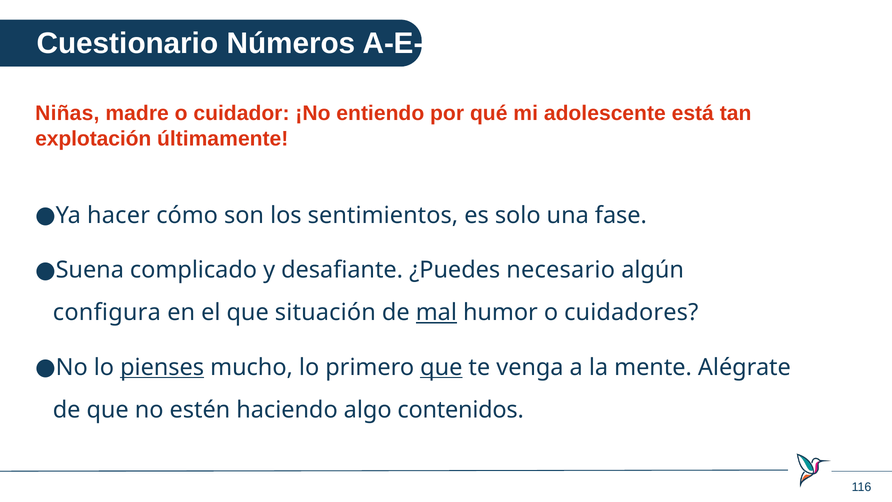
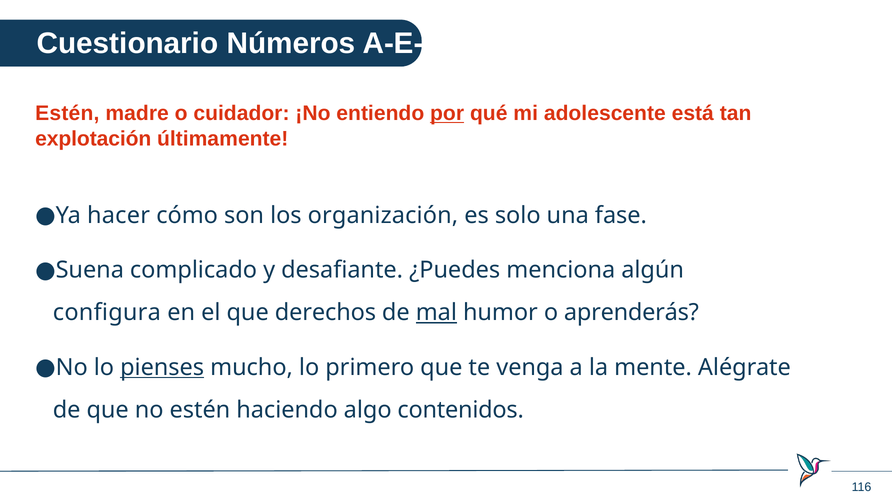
Niñas: Niñas -> Estén (67, 113)
por underline: none -> present (447, 113)
sentimientos: sentimientos -> organización (383, 215)
necesario: necesario -> menciona (561, 270)
situación: situación -> derechos (325, 312)
cuidadores: cuidadores -> aprenderás (631, 312)
que underline: present -> none (441, 367)
